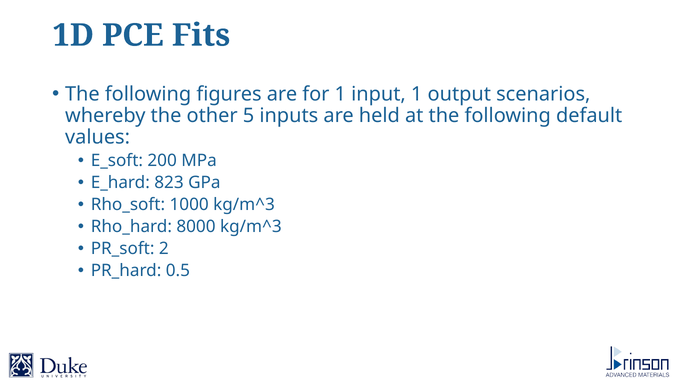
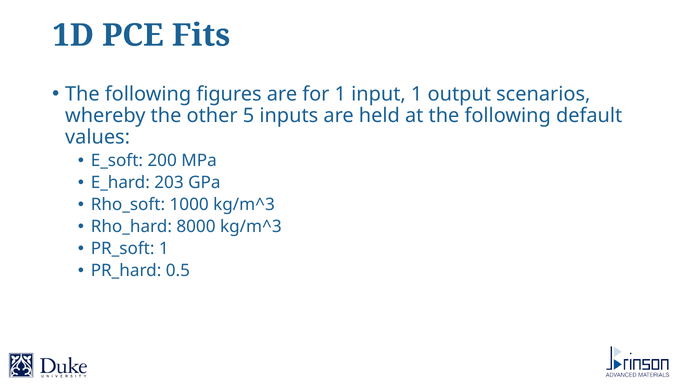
823: 823 -> 203 (169, 183)
PR_soft 2: 2 -> 1 (164, 249)
